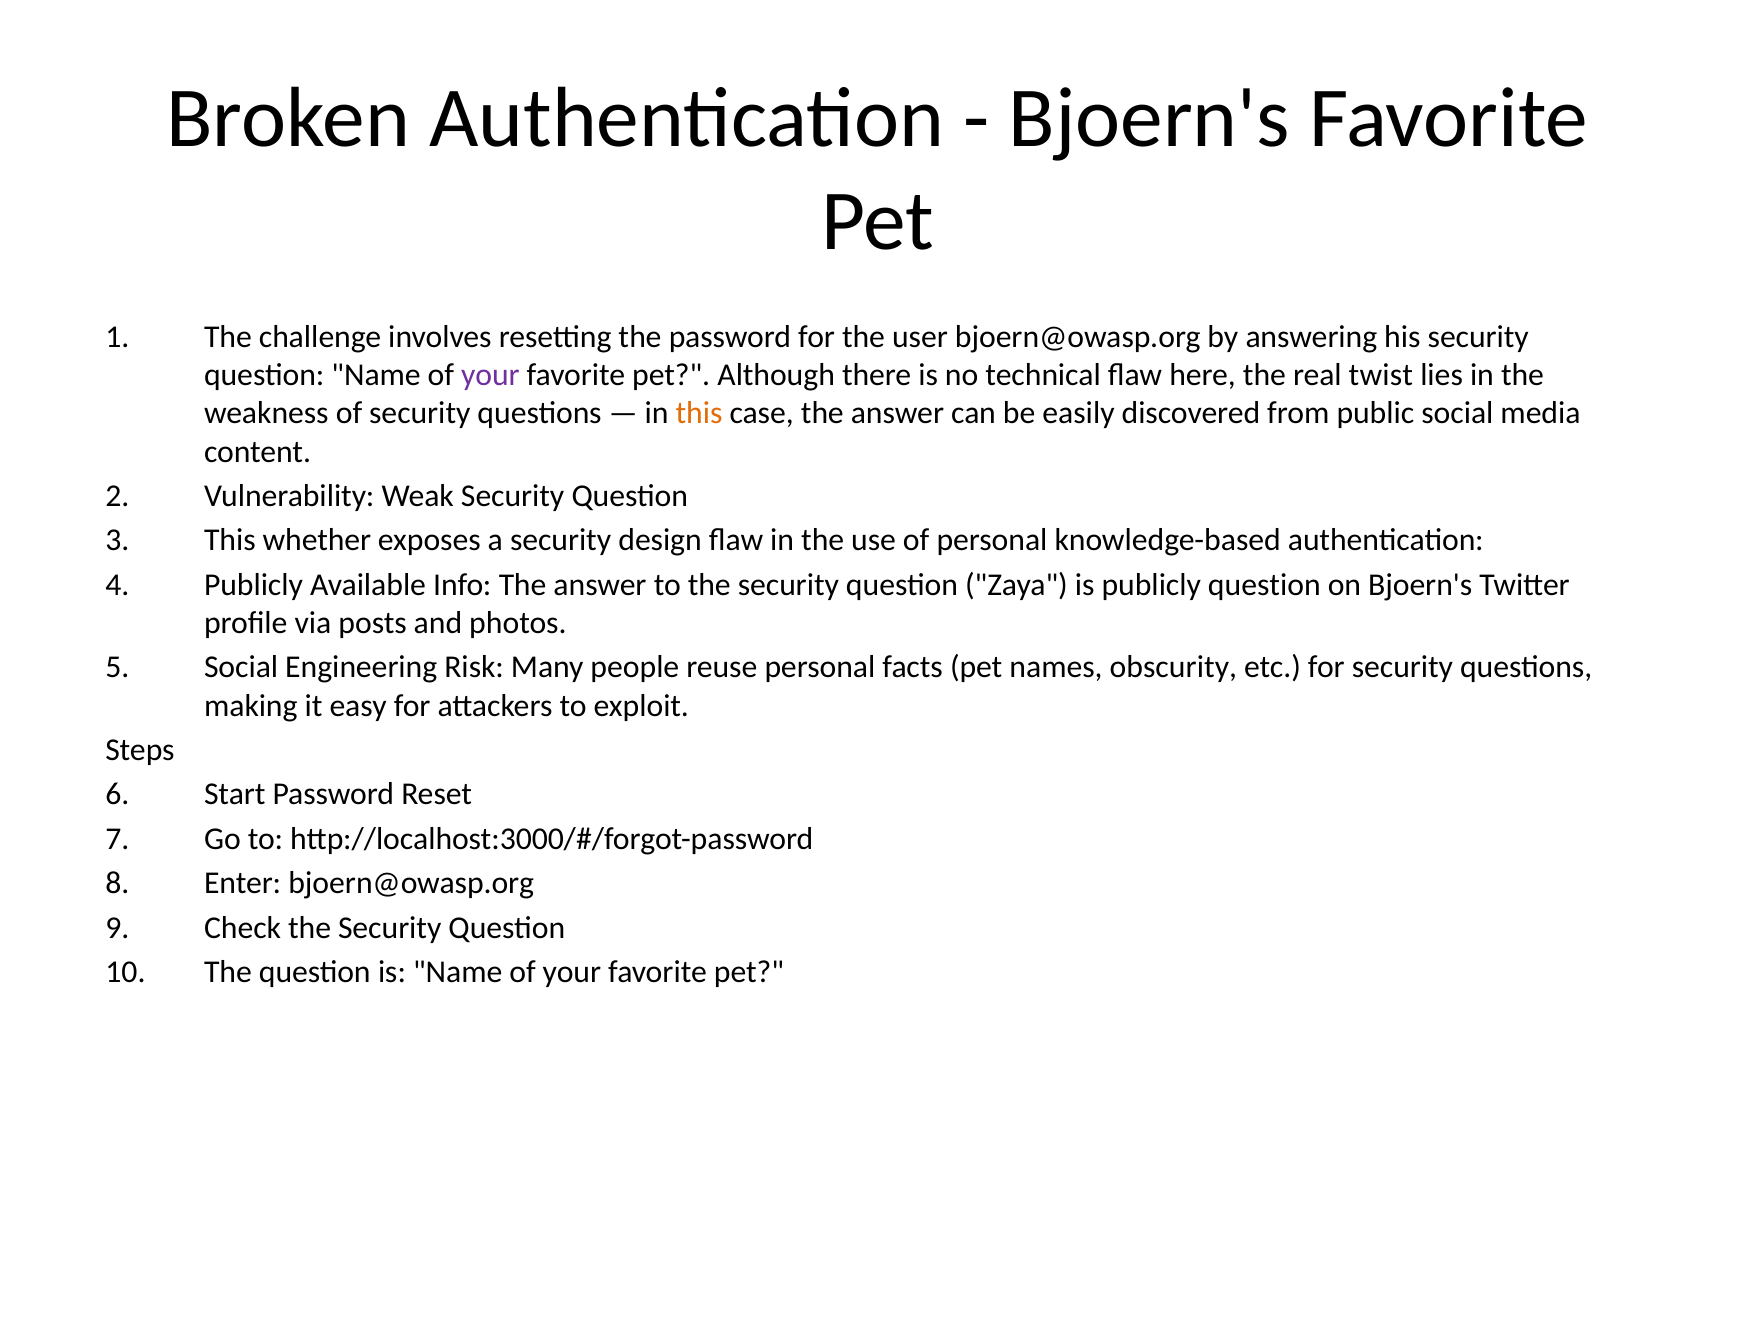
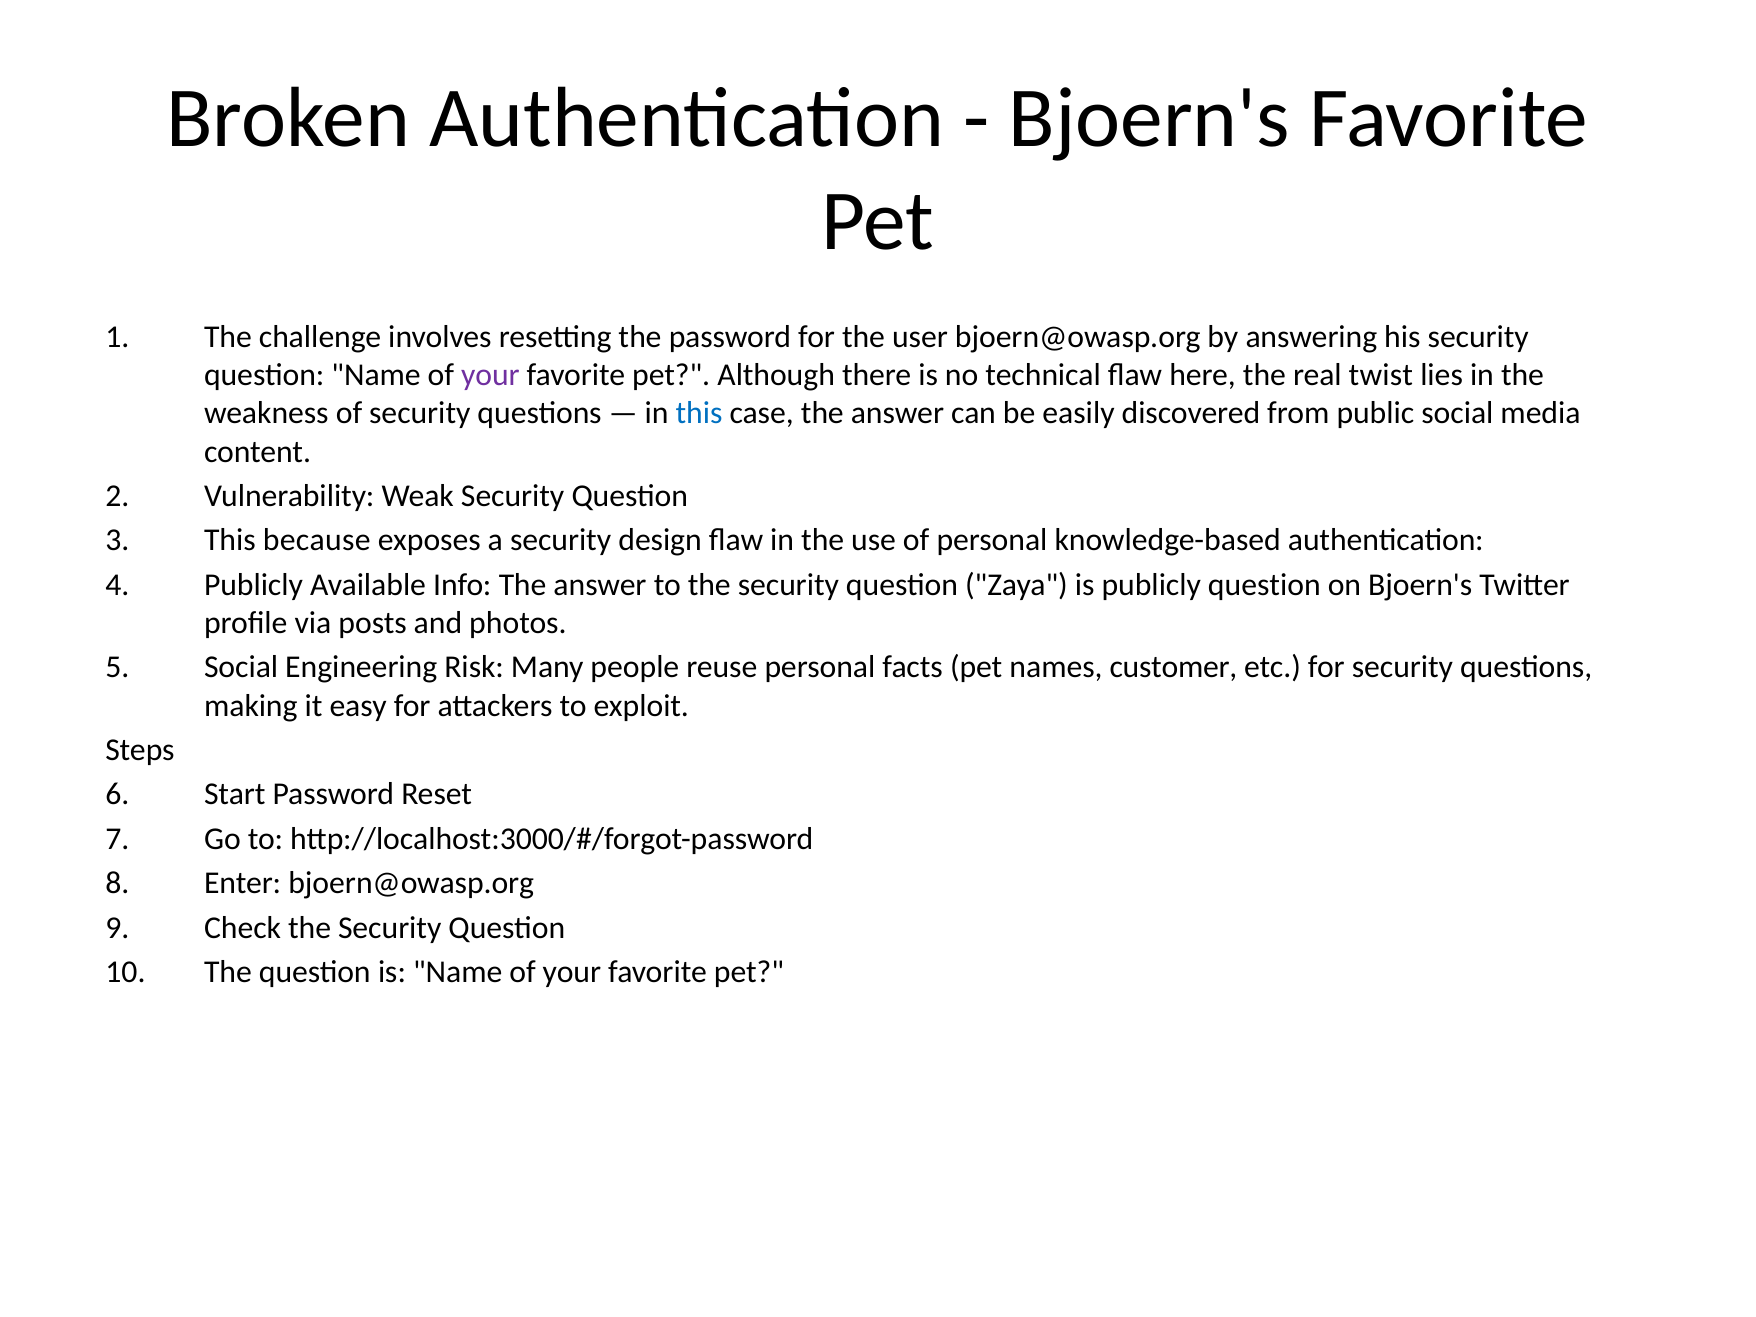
this colour: orange -> blue (699, 414)
whether: whether -> because (317, 541)
obscurity: obscurity -> customer (1173, 668)
